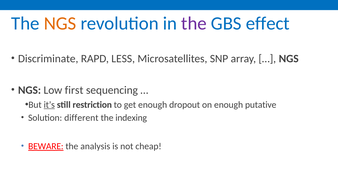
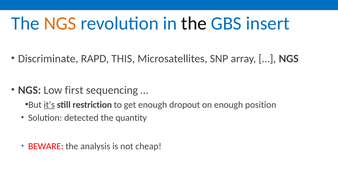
the colour: purple -> black (194, 24)
effect: effect -> insert (268, 24)
LESS: LESS -> THIS (123, 59)
putative: putative -> position (261, 105)
different: different -> detected (81, 118)
indexing: indexing -> quantity (131, 118)
BEWARE underline: present -> none (46, 146)
